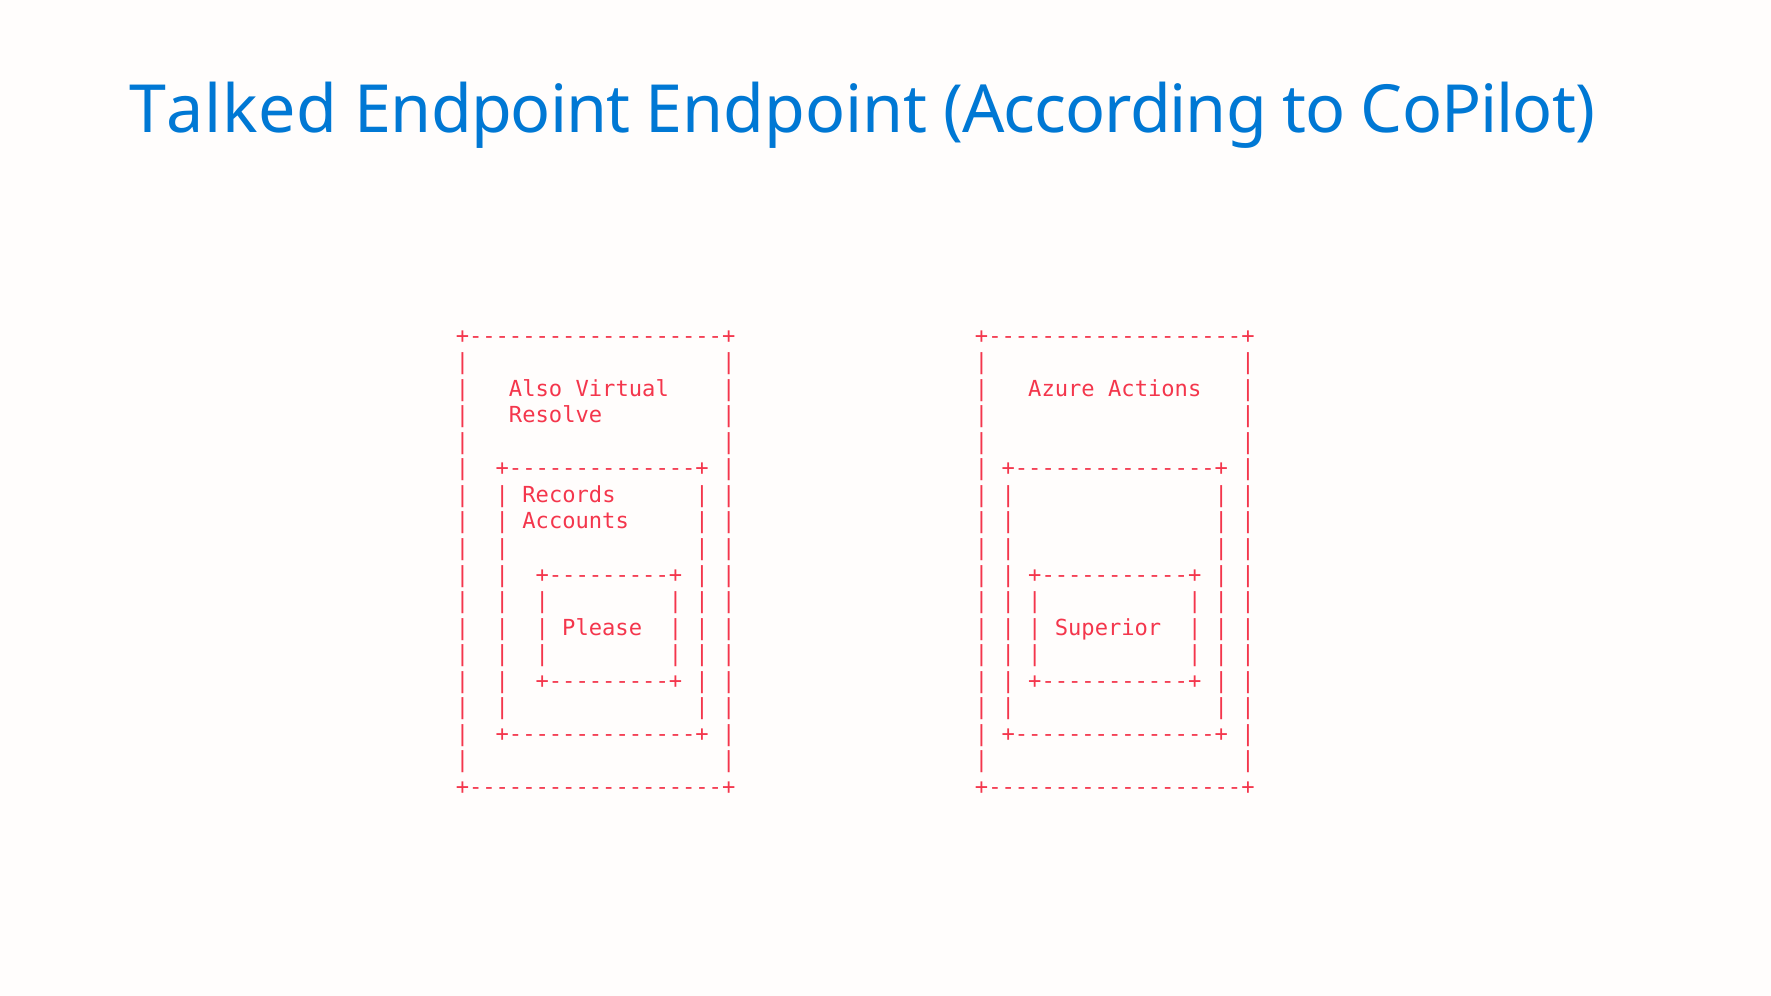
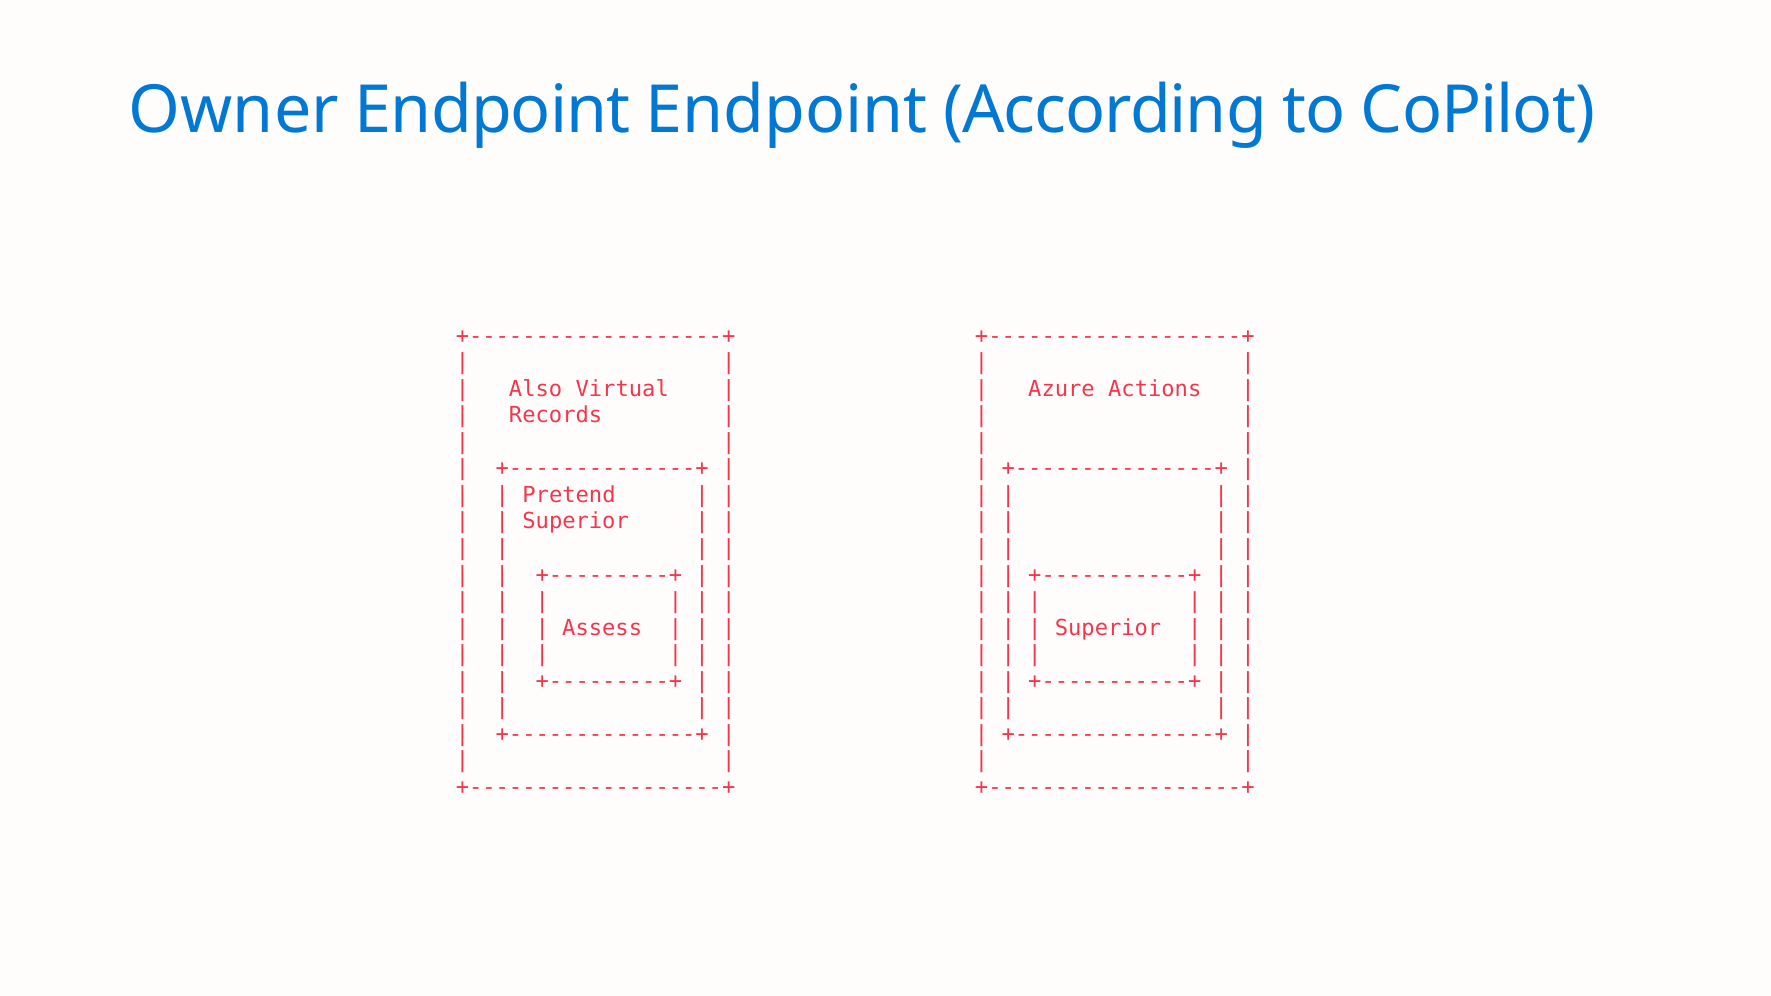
Talked: Talked -> Owner (234, 111)
Resolve: Resolve -> Records (556, 415)
Records: Records -> Pretend (569, 495)
Accounts: Accounts -> Superior (576, 522)
Please: Please -> Assess (602, 628)
